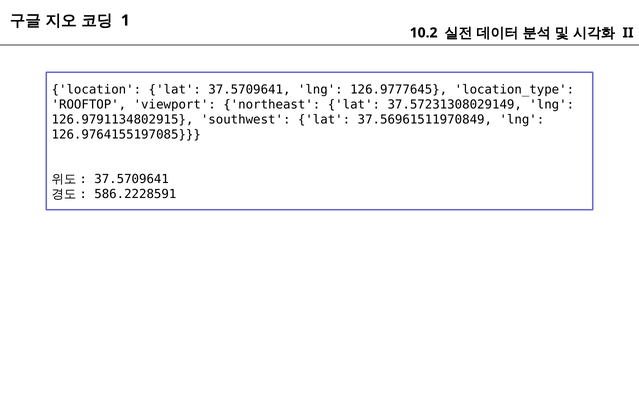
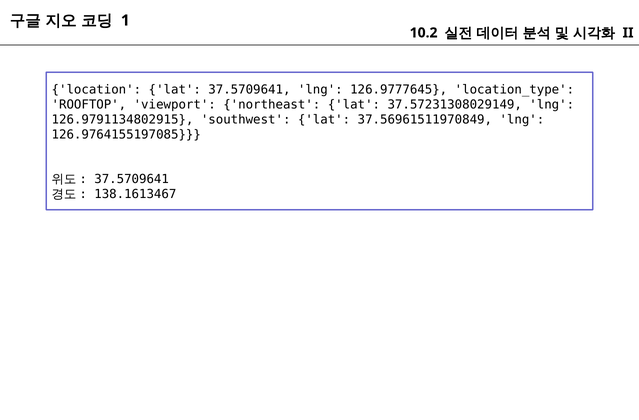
586.2228591: 586.2228591 -> 138.1613467 (135, 194)
